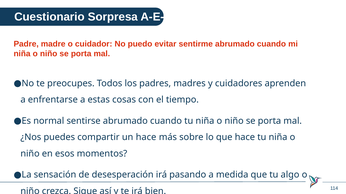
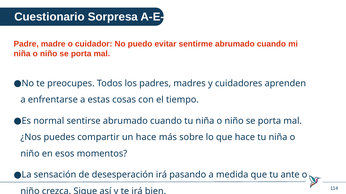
algo: algo -> ante (290, 175)
